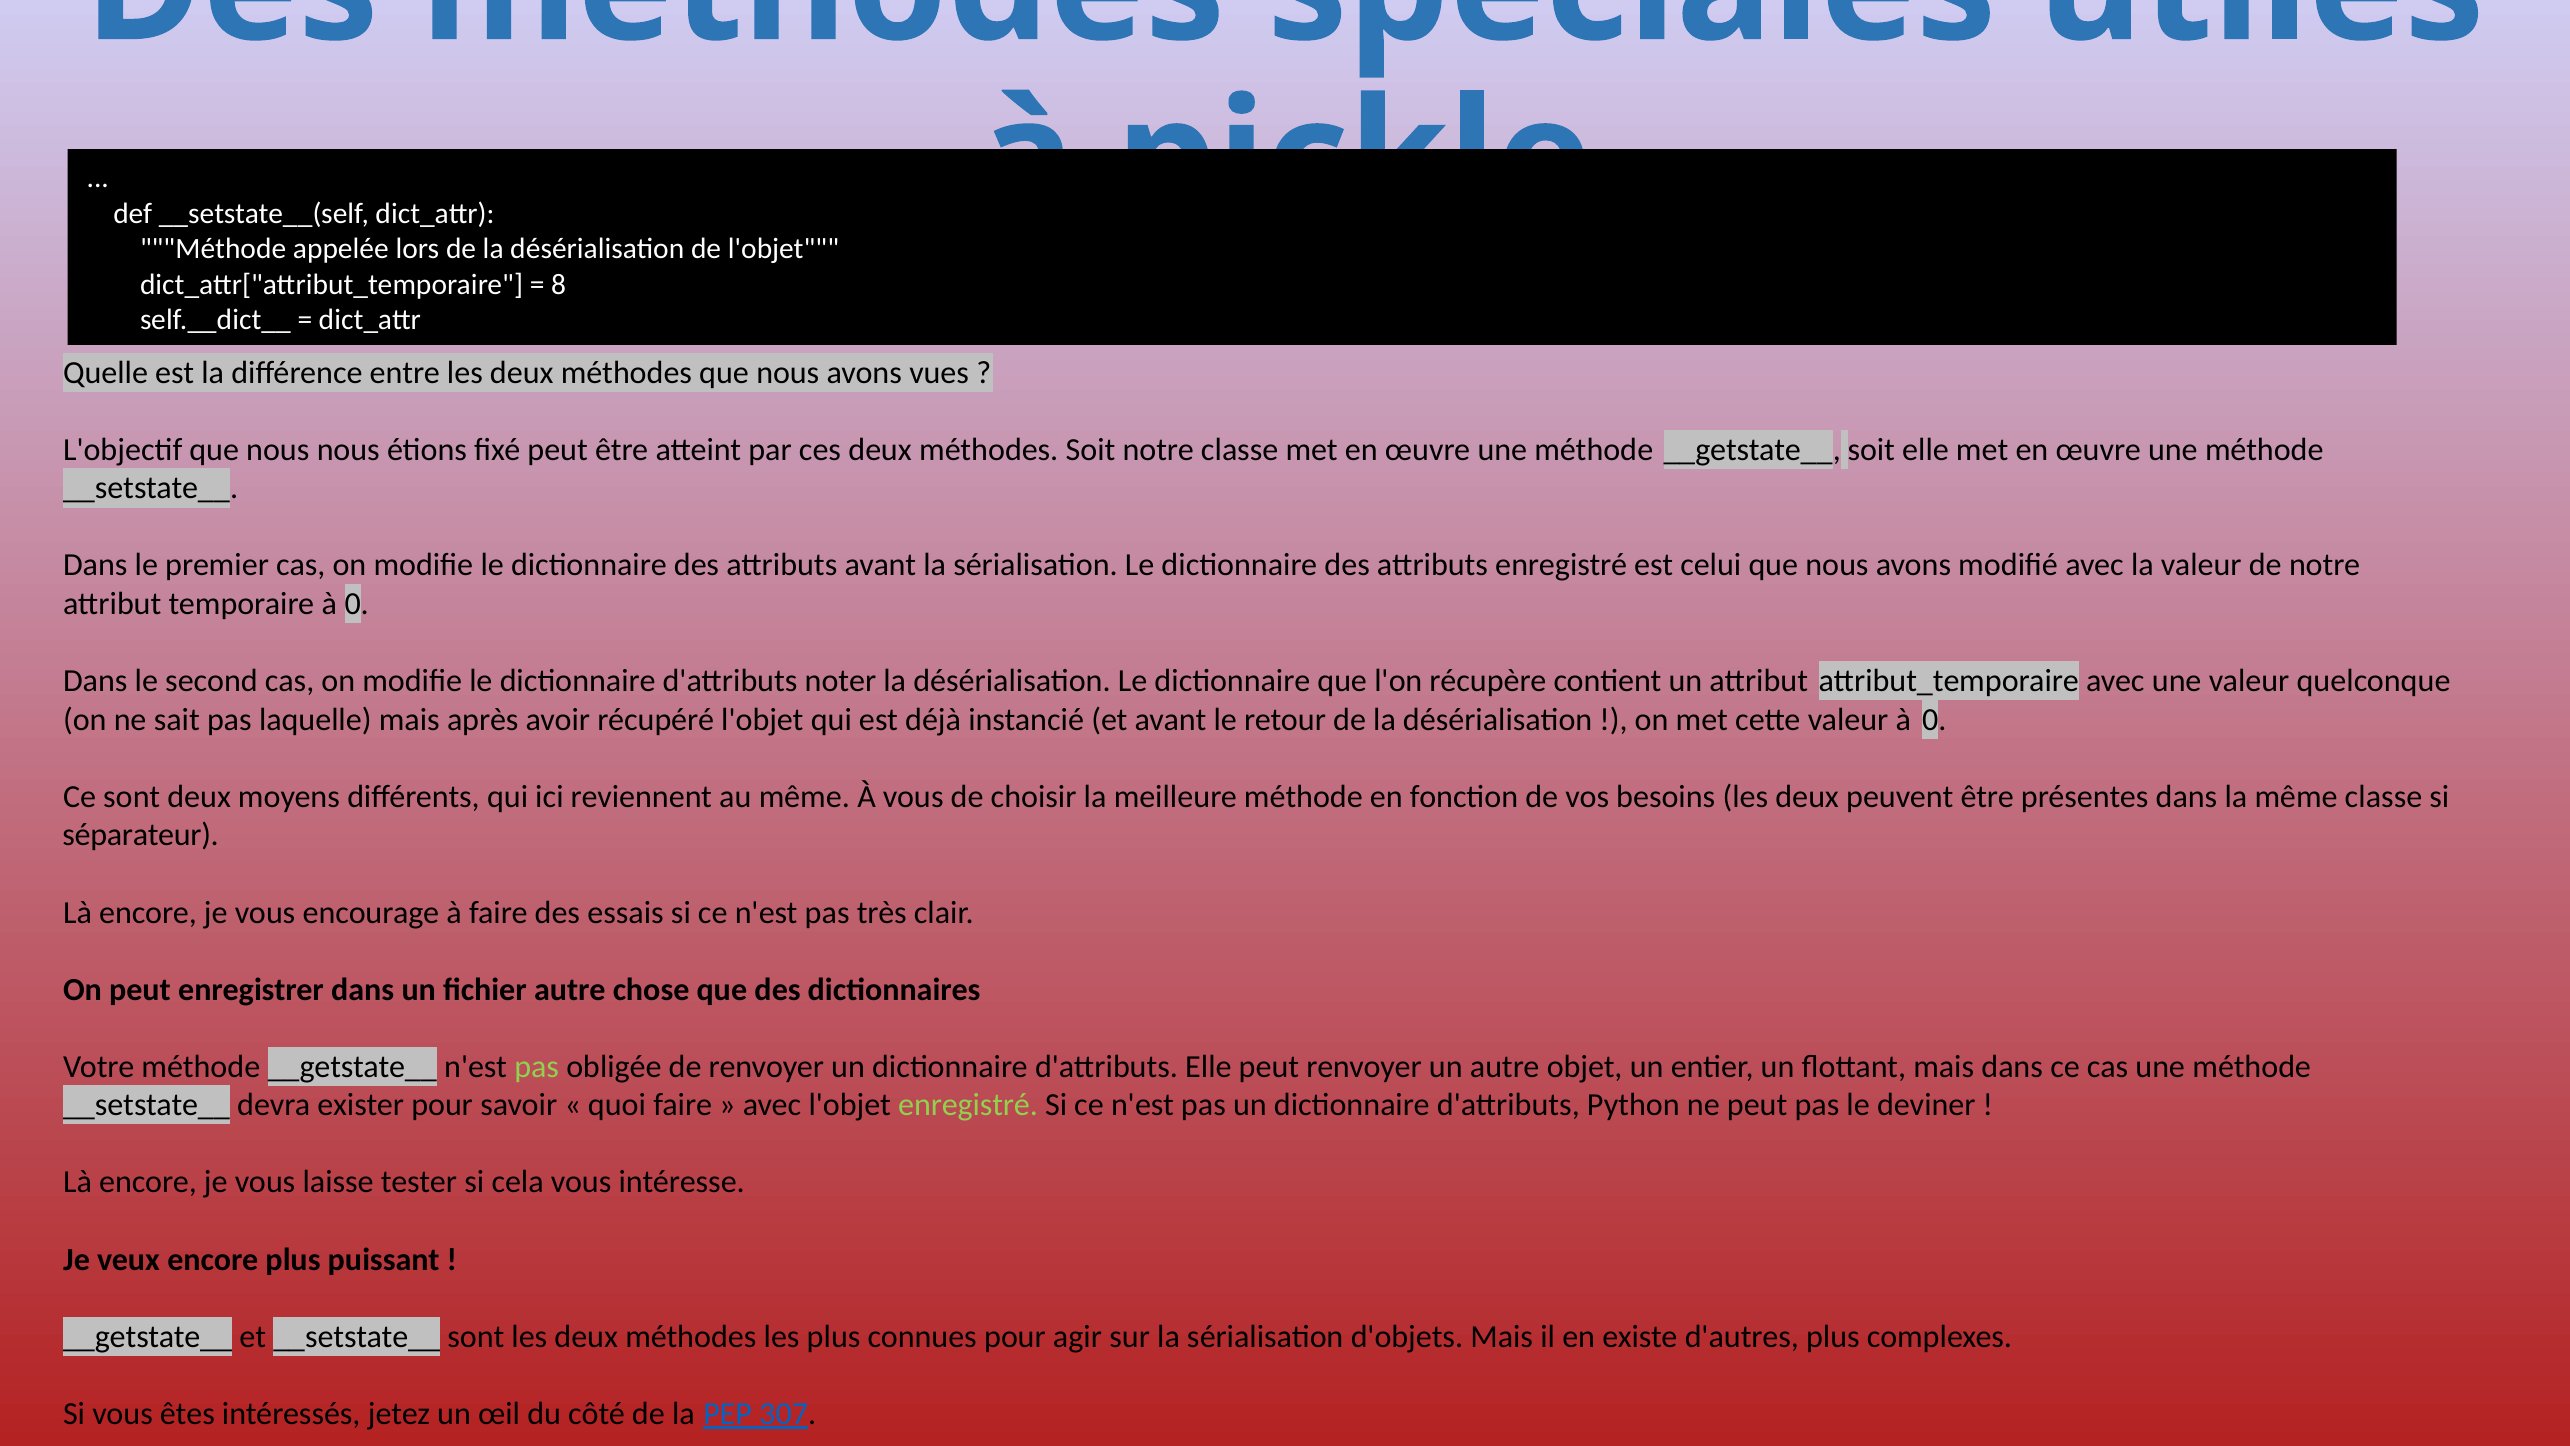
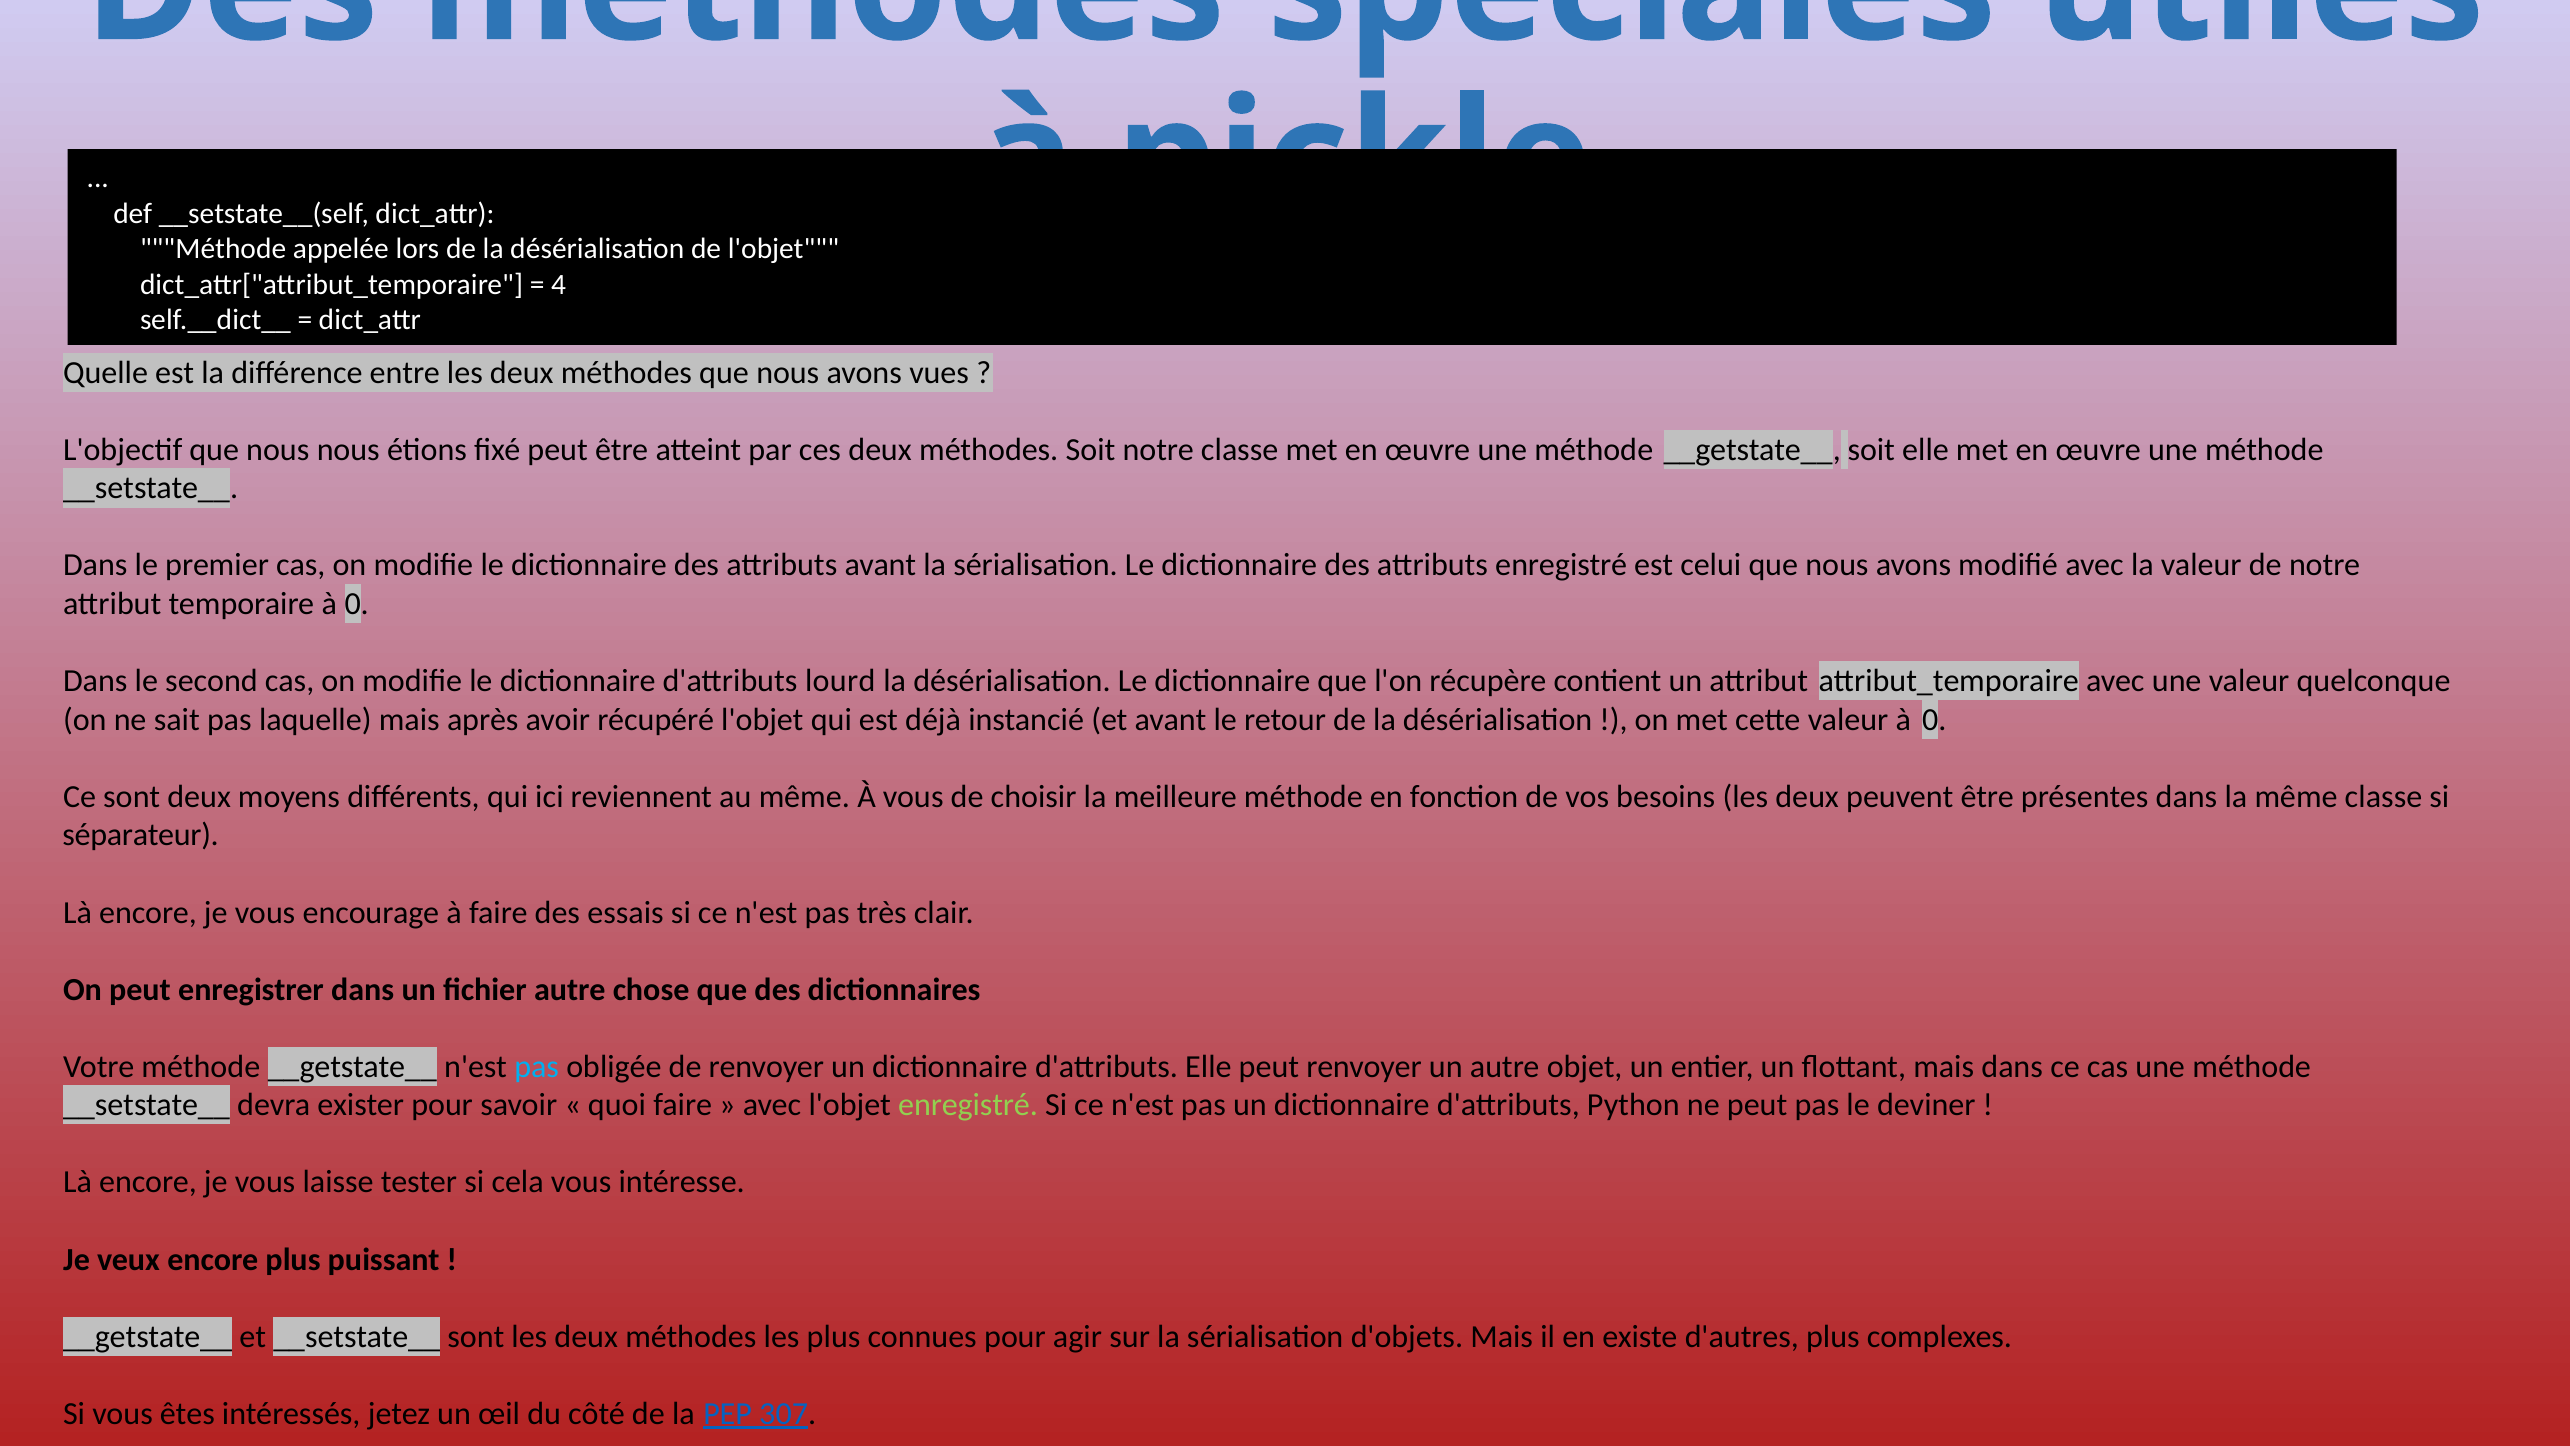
8: 8 -> 4 (559, 284)
noter: noter -> lourd (840, 681)
pas colour: light green -> light blue (537, 1066)
